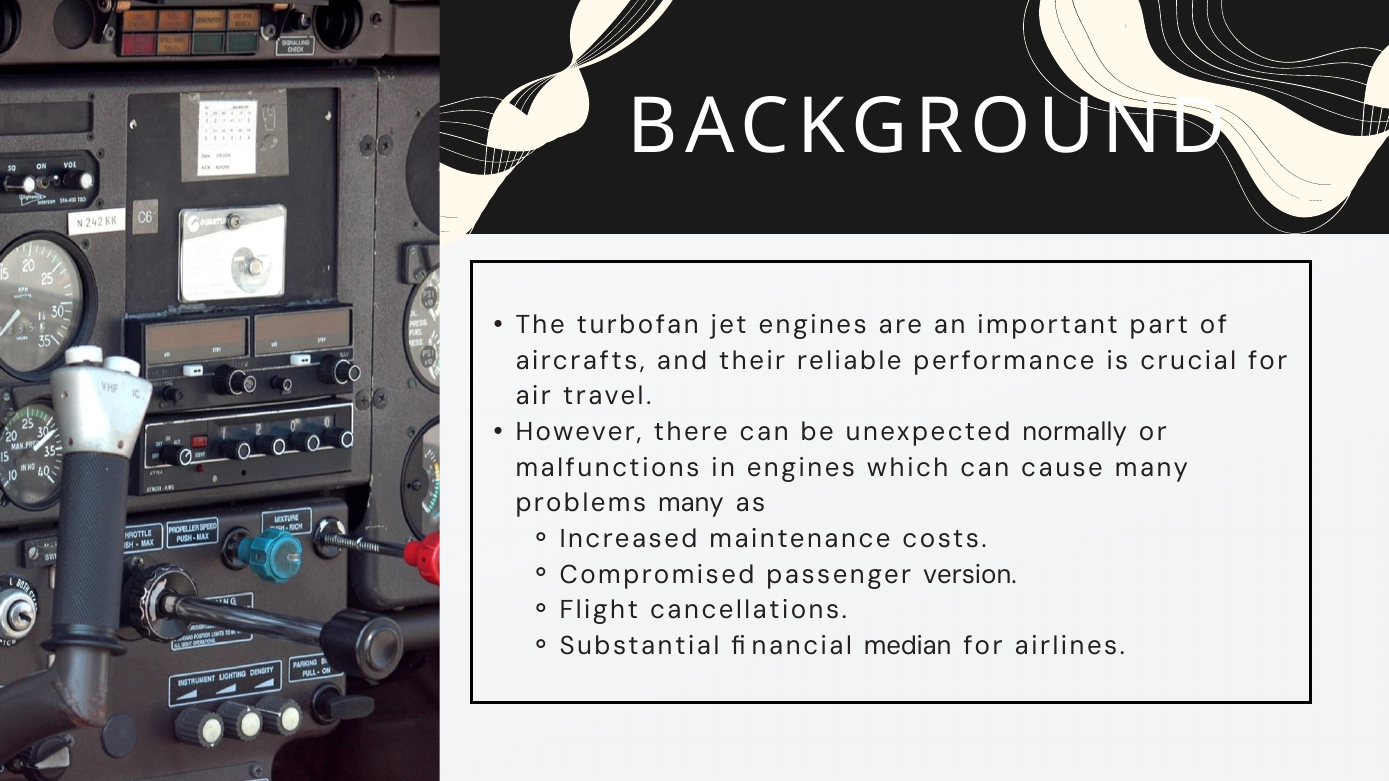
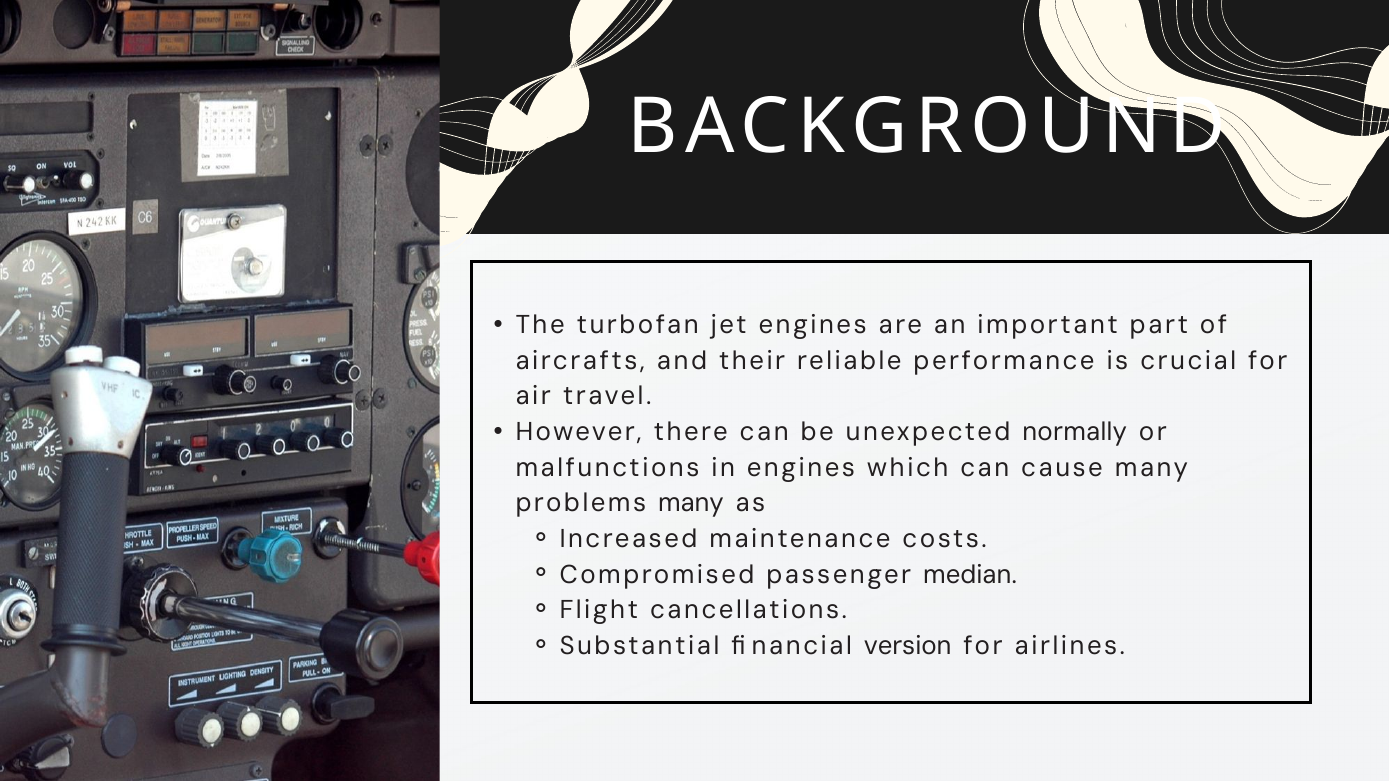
version: version -> median (970, 575)
median: median -> version (908, 646)
